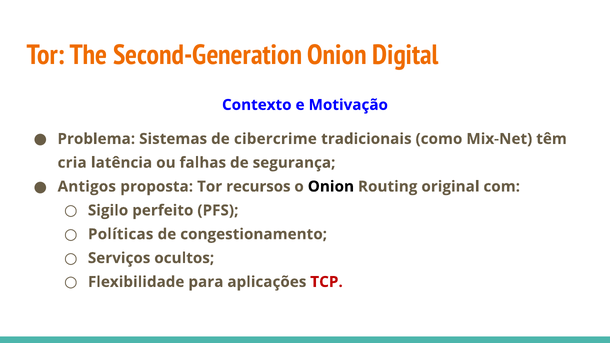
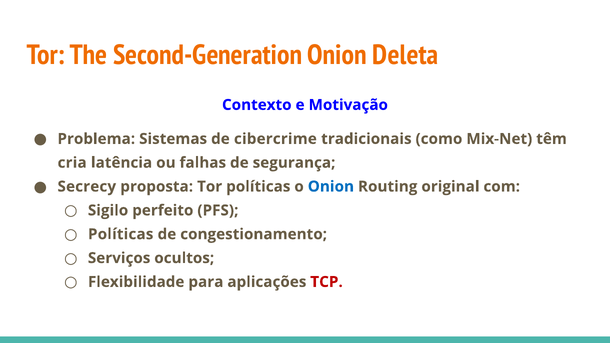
Digital: Digital -> Deleta (405, 55)
Antigos: Antigos -> Secrecy (87, 187)
Tor recursos: recursos -> políticas (258, 187)
Onion colour: black -> blue (331, 187)
